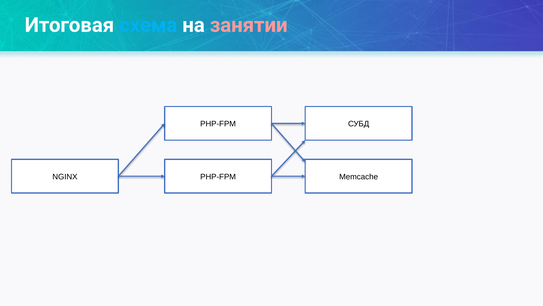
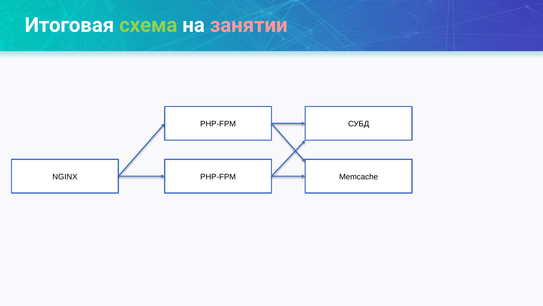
схема colour: light blue -> light green (148, 25)
